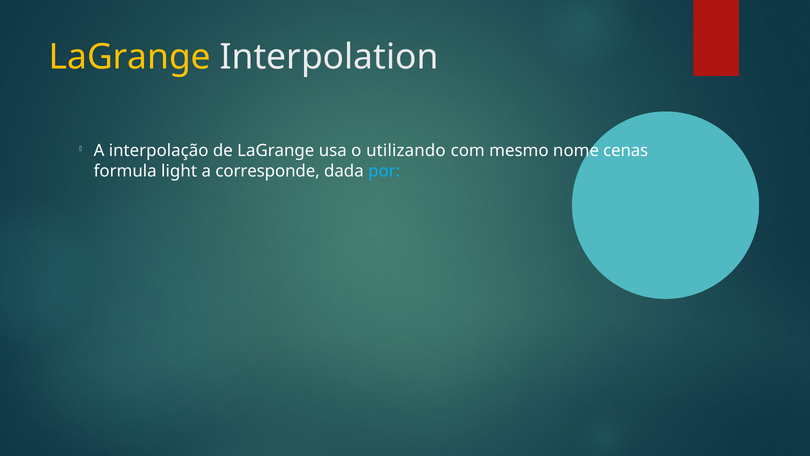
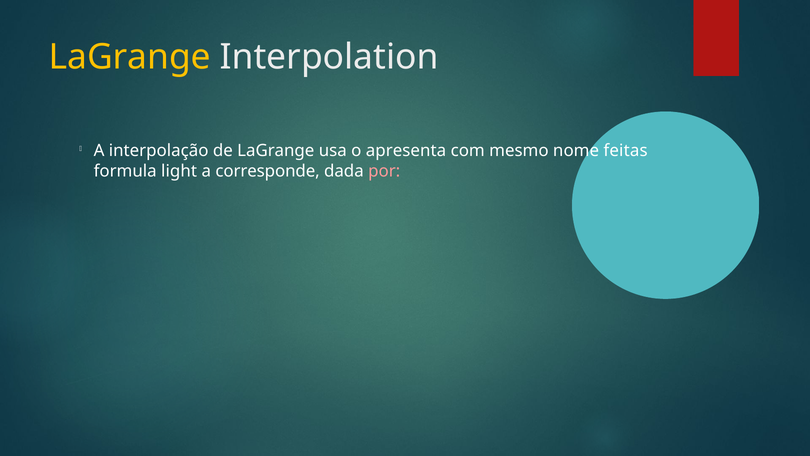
utilizando: utilizando -> apresenta (406, 151)
cenas: cenas -> feitas (626, 151)
por colour: light blue -> pink (384, 171)
